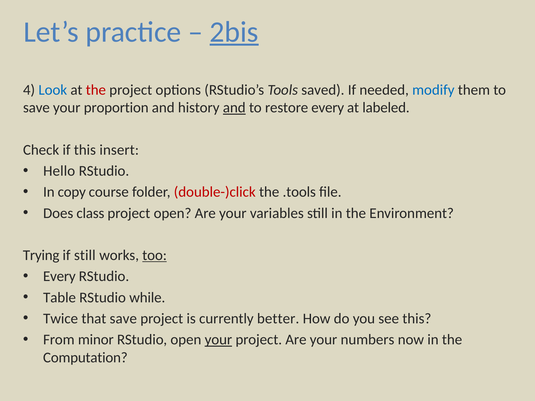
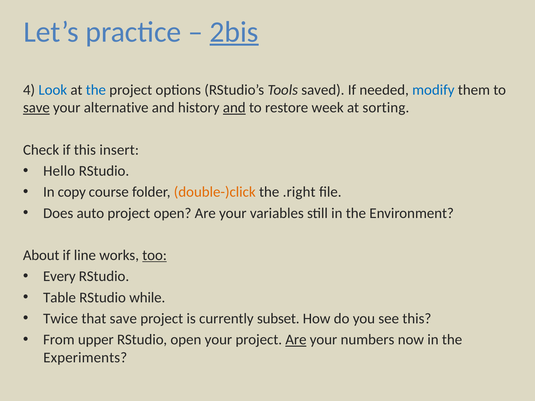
the colour: red -> blue (96, 90)
save underline: none -> present (36, 108)
proportion: proportion -> alternative (116, 108)
restore every: every -> week (328, 108)
labeled: labeled -> sorting (386, 108)
double-)click colour: red -> orange (215, 192)
.tools: .tools -> .right (299, 192)
class: class -> auto (90, 213)
Trying: Trying -> About (41, 255)
if still: still -> line (85, 255)
better: better -> subset (278, 319)
minor: minor -> upper (96, 340)
your underline: present -> none (218, 340)
Are underline: none -> present (296, 340)
Computation: Computation -> Experiments (85, 358)
